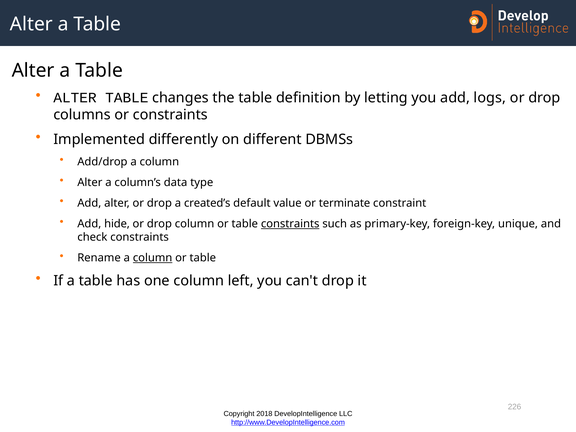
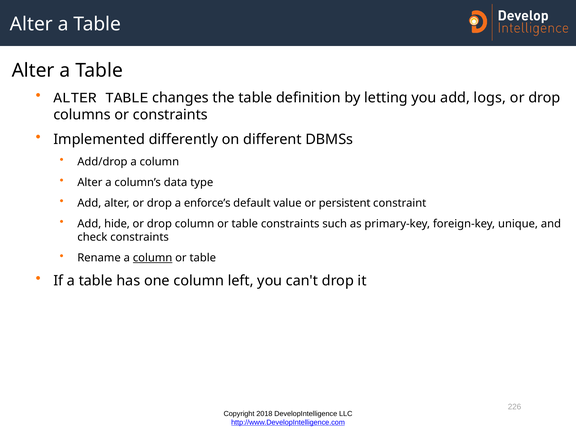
created’s: created’s -> enforce’s (207, 203)
terminate: terminate -> persistent (345, 203)
constraints underline: present -> none (290, 224)
